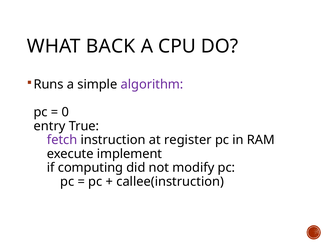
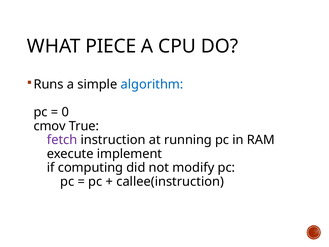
BACK: BACK -> PIECE (111, 46)
algorithm colour: purple -> blue (152, 84)
entry: entry -> cmov (50, 126)
register: register -> running (188, 140)
